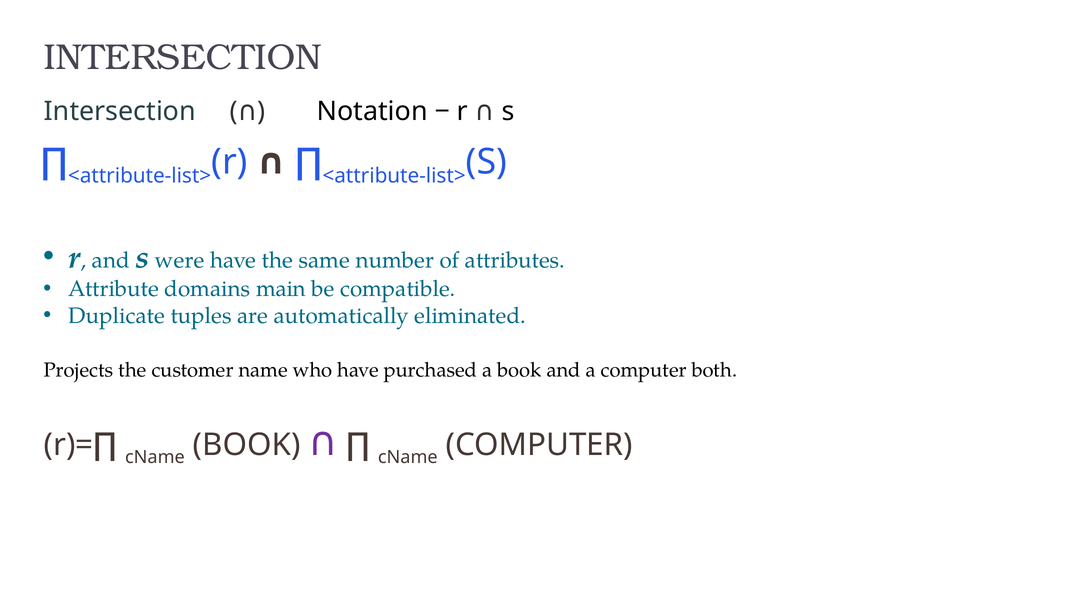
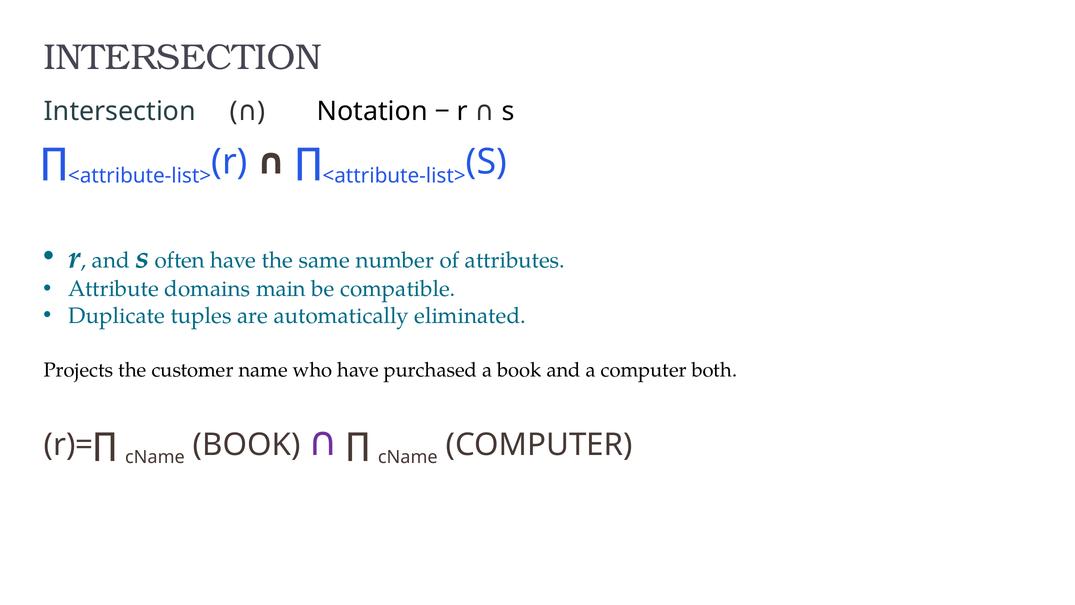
were: were -> often (180, 260)
